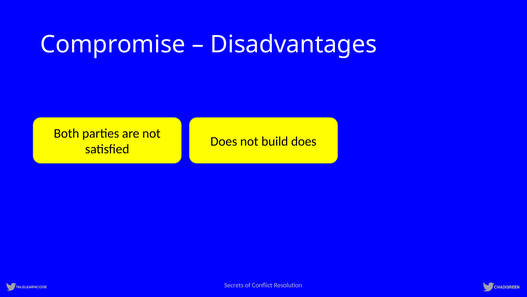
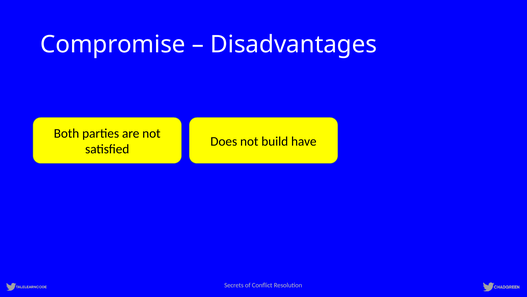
build does: does -> have (304, 141)
